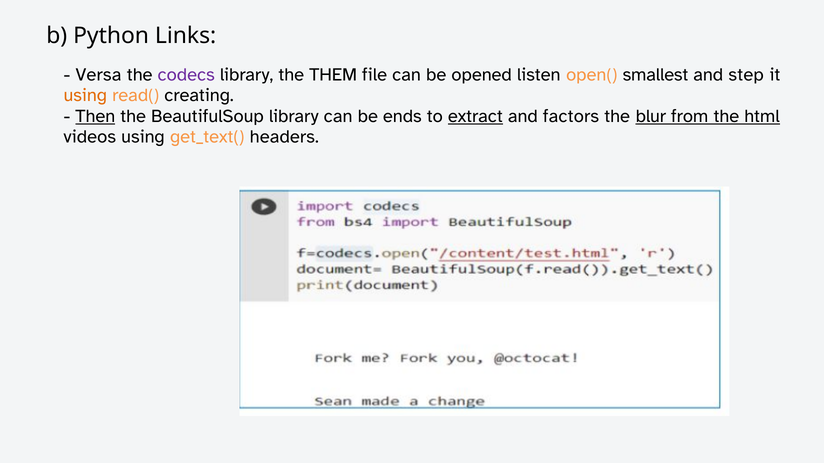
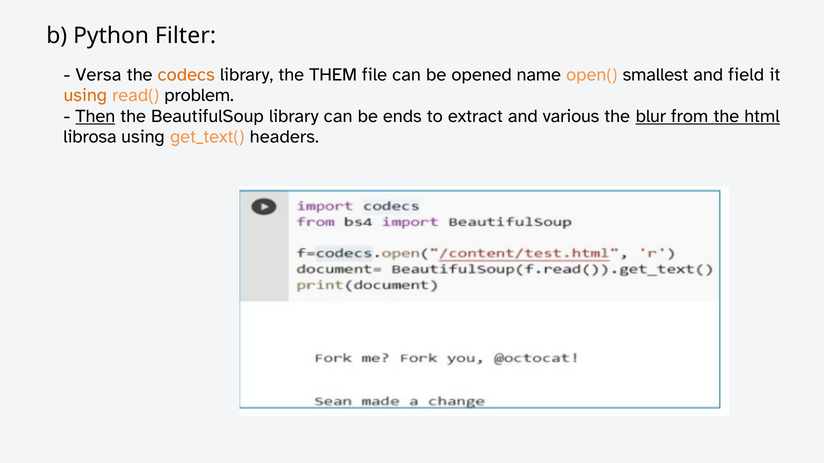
Links: Links -> Filter (185, 36)
codecs colour: purple -> orange (186, 75)
listen: listen -> name (539, 75)
step: step -> field (746, 75)
creating: creating -> problem (199, 95)
extract underline: present -> none (475, 116)
factors: factors -> various (571, 116)
videos: videos -> librosa (90, 137)
